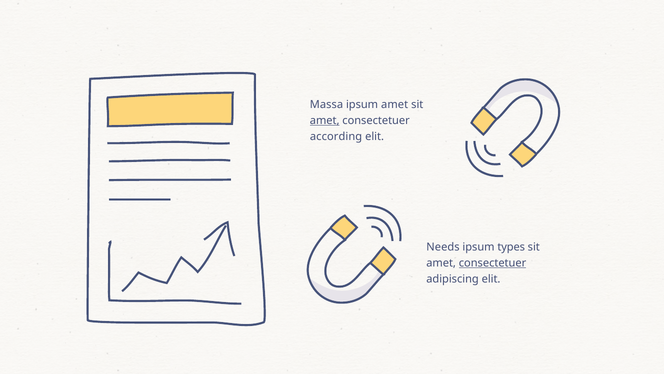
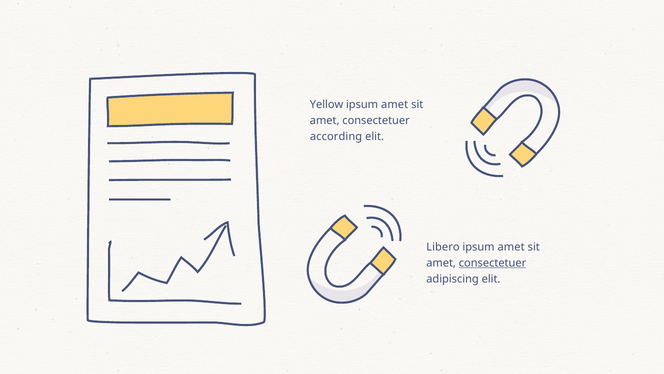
Massa: Massa -> Yellow (327, 105)
amet underline: present -> none (325, 120)
Needs: Needs -> Libero (443, 247)
types: types -> amet (511, 247)
